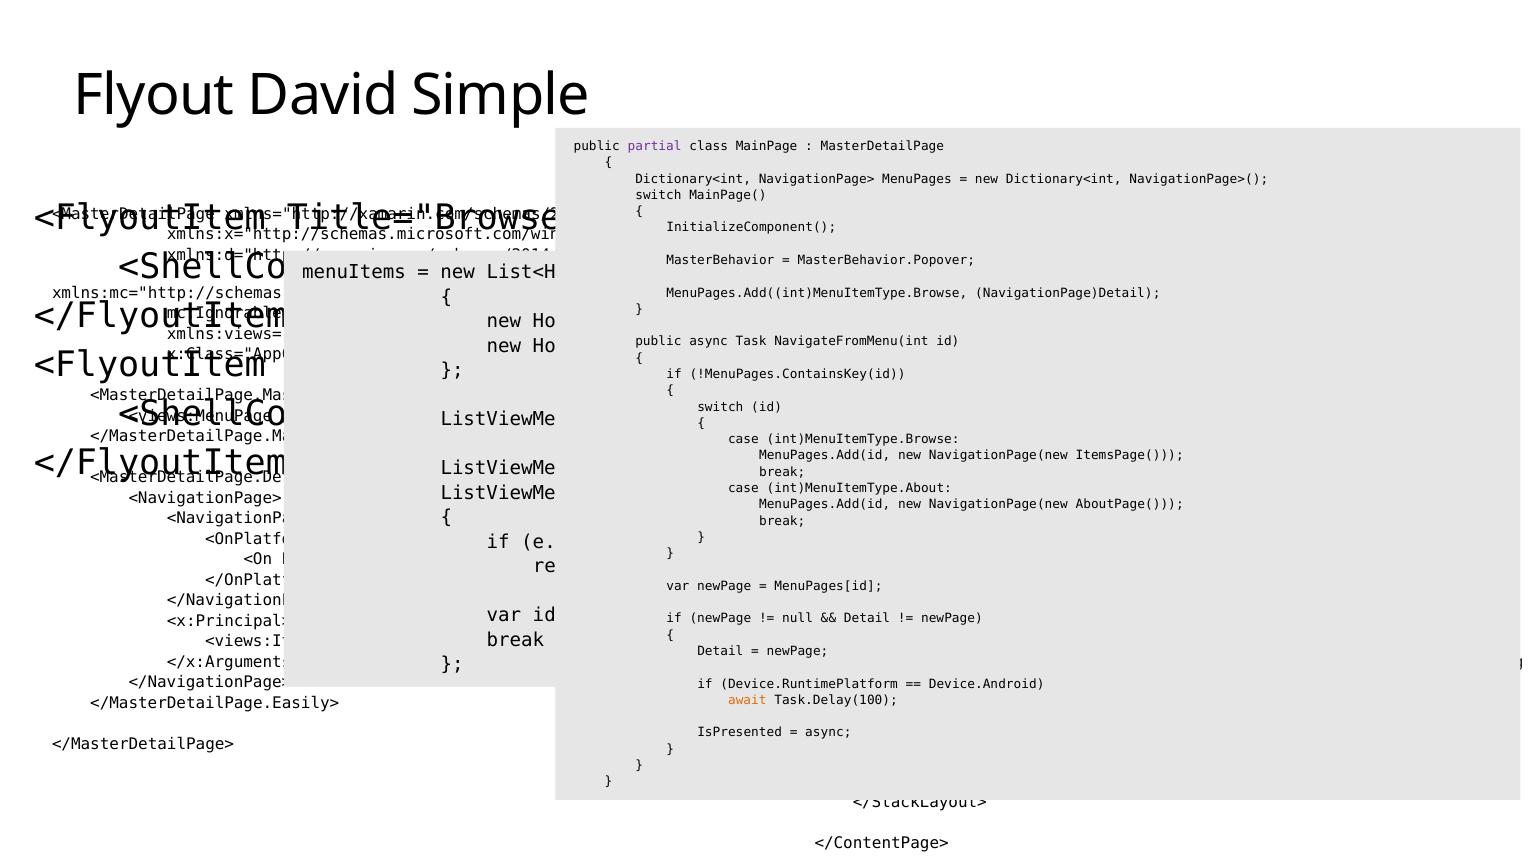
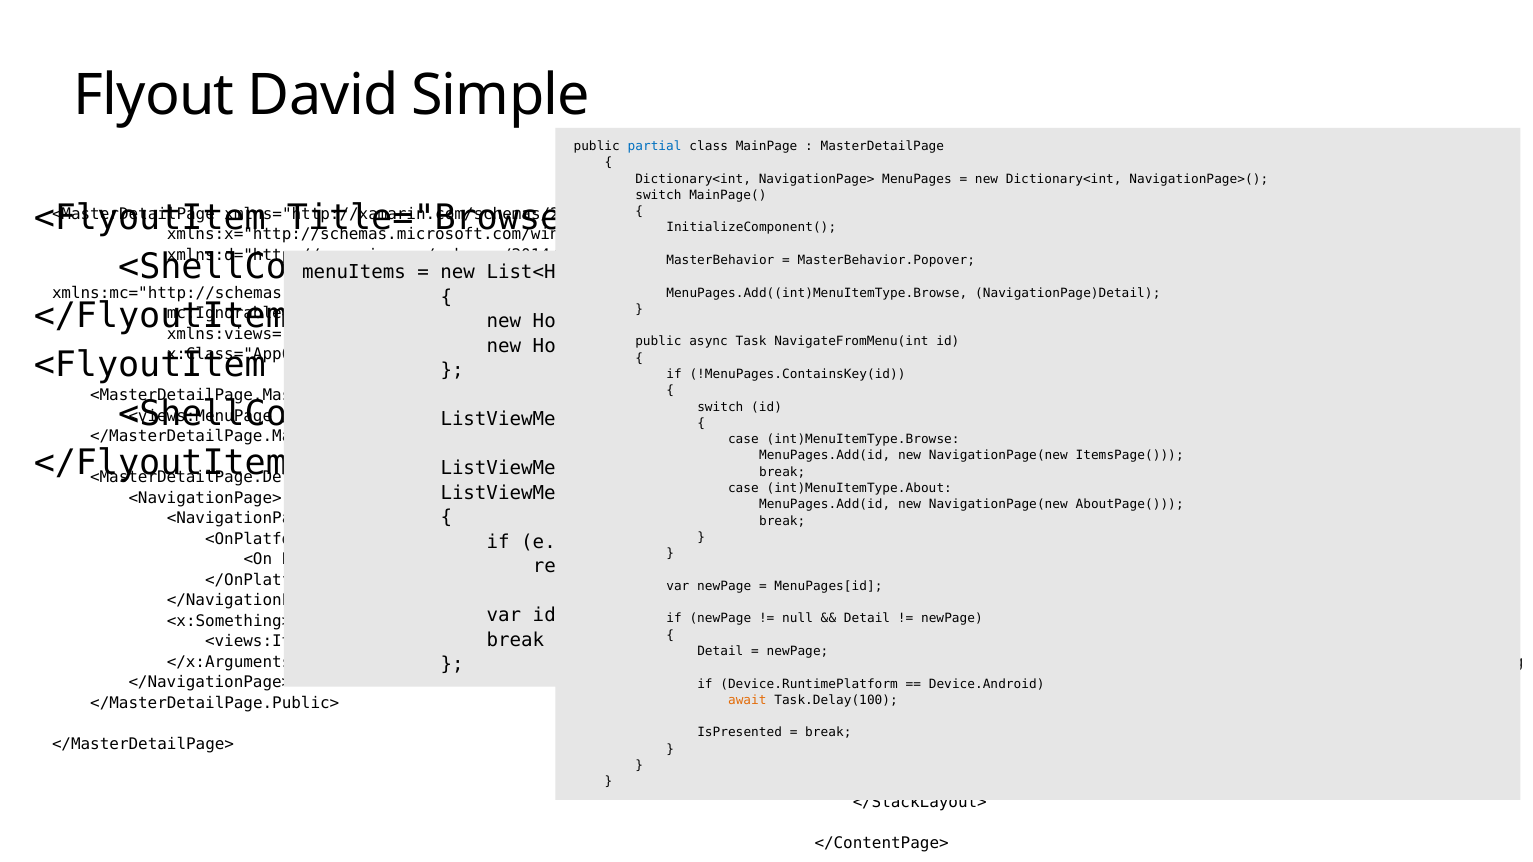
partial colour: purple -> blue (655, 146)
<x:Principal>: <x:Principal> -> <x:Something> (229, 621)
</MasterDetailPage.Easily>: </MasterDetailPage.Easily> -> </MasterDetailPage.Public> (215, 703)
async: async -> break (828, 733)
